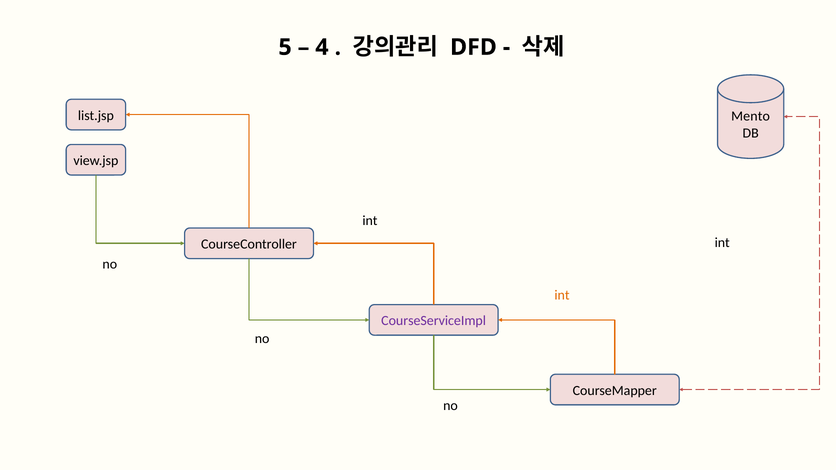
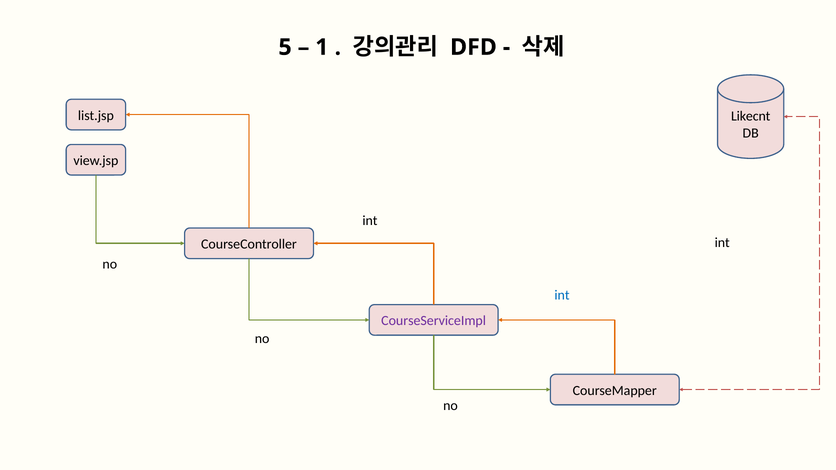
4: 4 -> 1 (322, 47)
Mento: Mento -> Likecnt (751, 116)
int colour: orange -> blue (562, 295)
